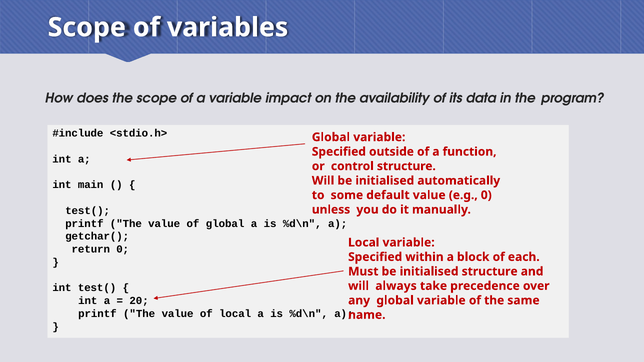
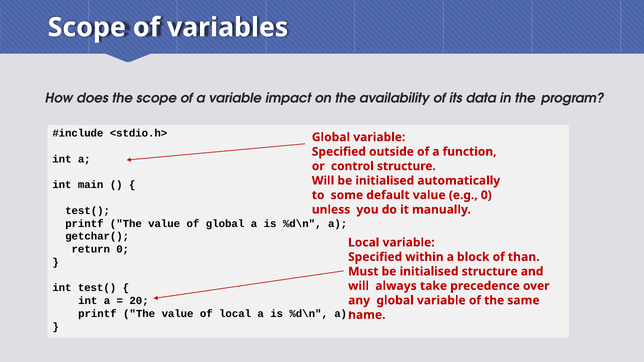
each: each -> than (524, 257)
